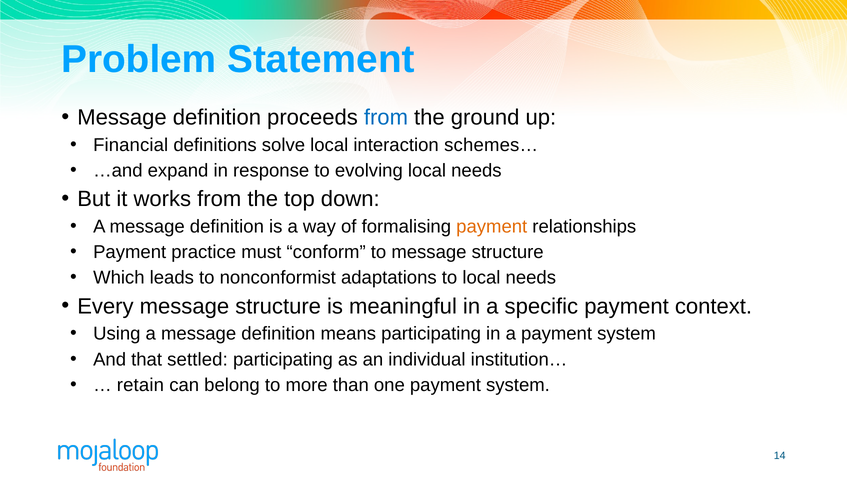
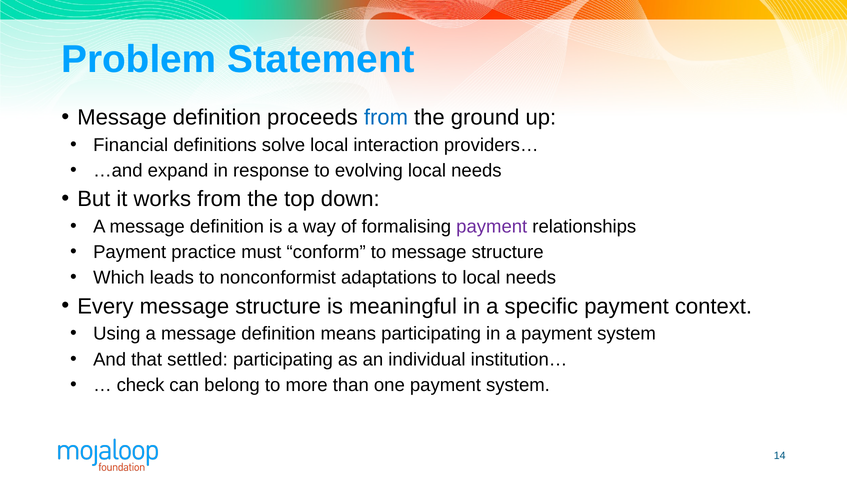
schemes…: schemes… -> providers… (491, 145)
payment colour: orange -> purple (492, 226)
retain: retain -> check (141, 385)
